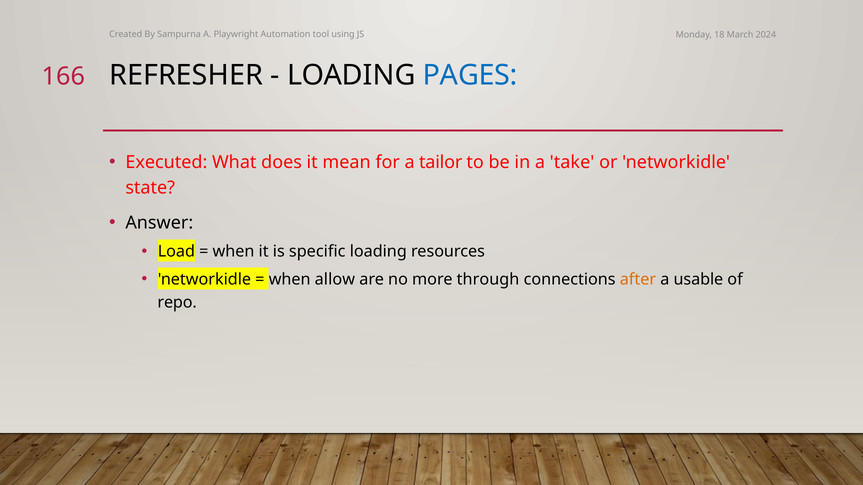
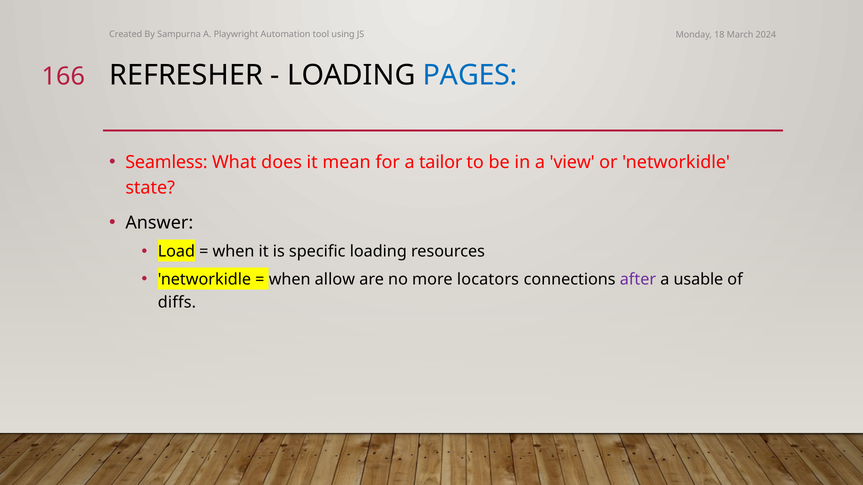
Executed: Executed -> Seamless (166, 162)
take: take -> view (572, 162)
through: through -> locators (488, 280)
after colour: orange -> purple (638, 280)
repo: repo -> diffs (177, 303)
